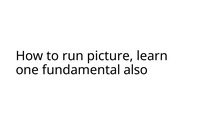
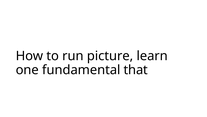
also: also -> that (136, 70)
